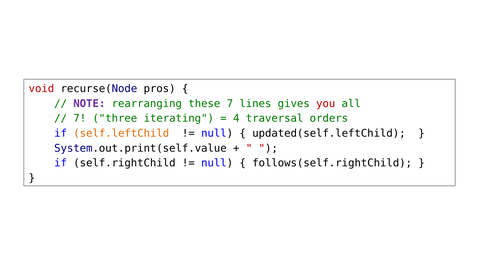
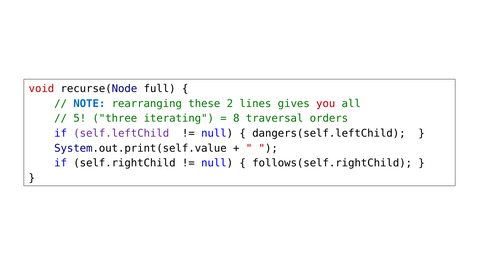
pros: pros -> full (160, 89)
NOTE colour: purple -> blue (89, 104)
these 7: 7 -> 2 (230, 104)
7: 7 -> 5 (80, 119)
4: 4 -> 8 (236, 119)
self.leftChild colour: orange -> purple (121, 134)
updated(self.leftChild: updated(self.leftChild -> dangers(self.leftChild (329, 134)
